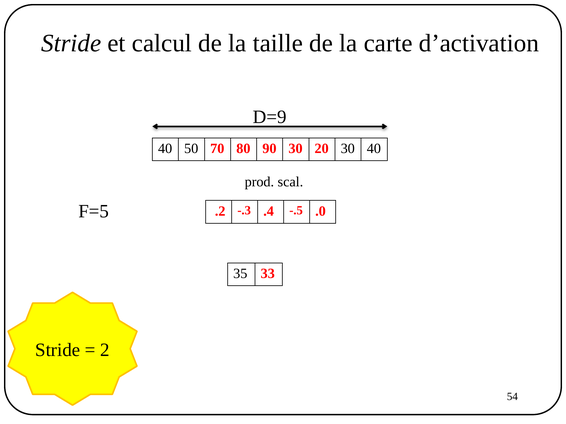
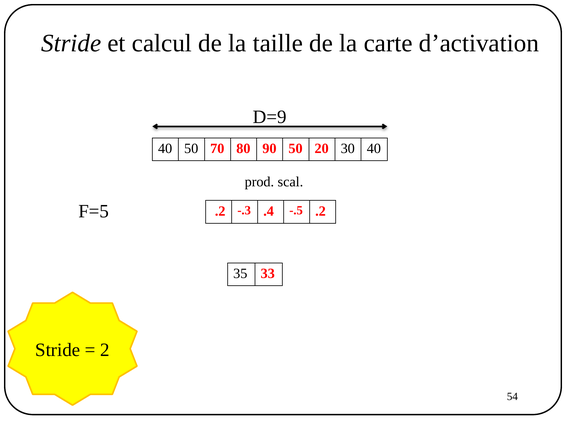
90 30: 30 -> 50 (296, 149)
-.5 .0: .0 -> .2 (321, 211)
